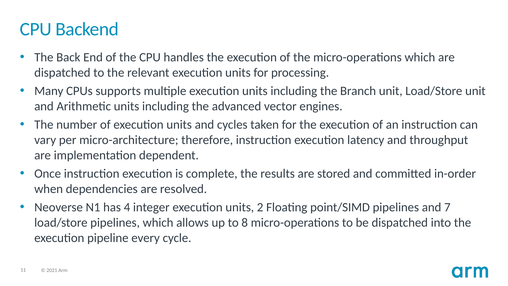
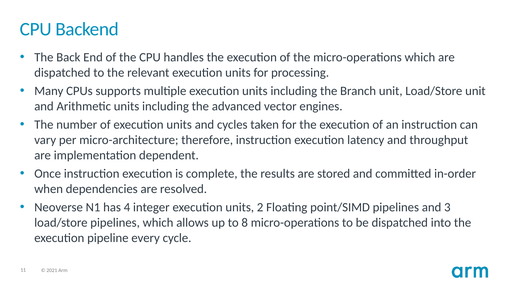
7: 7 -> 3 (447, 207)
